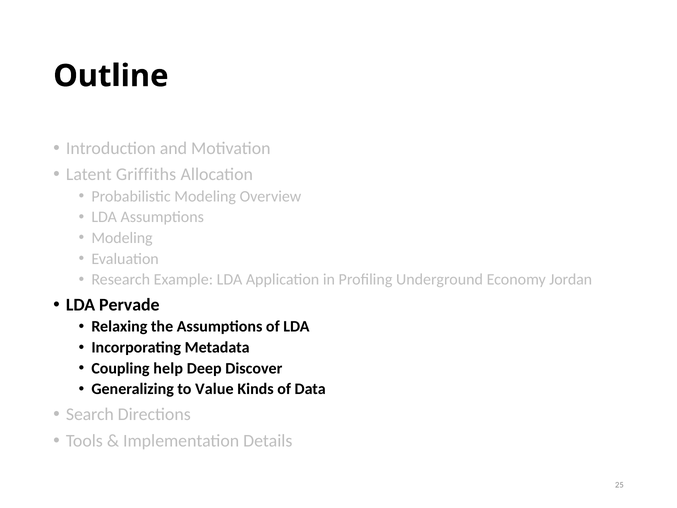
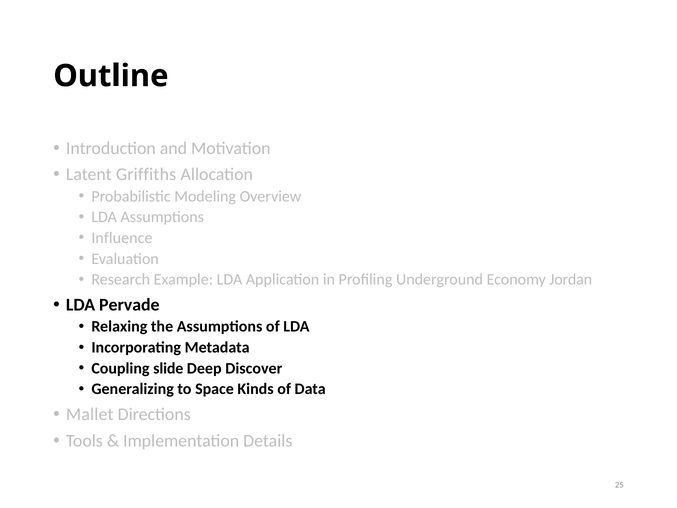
Modeling: Modeling -> Influence (122, 238)
help: help -> slide (168, 368)
Value: Value -> Space (214, 389)
Search: Search -> Mallet (90, 414)
